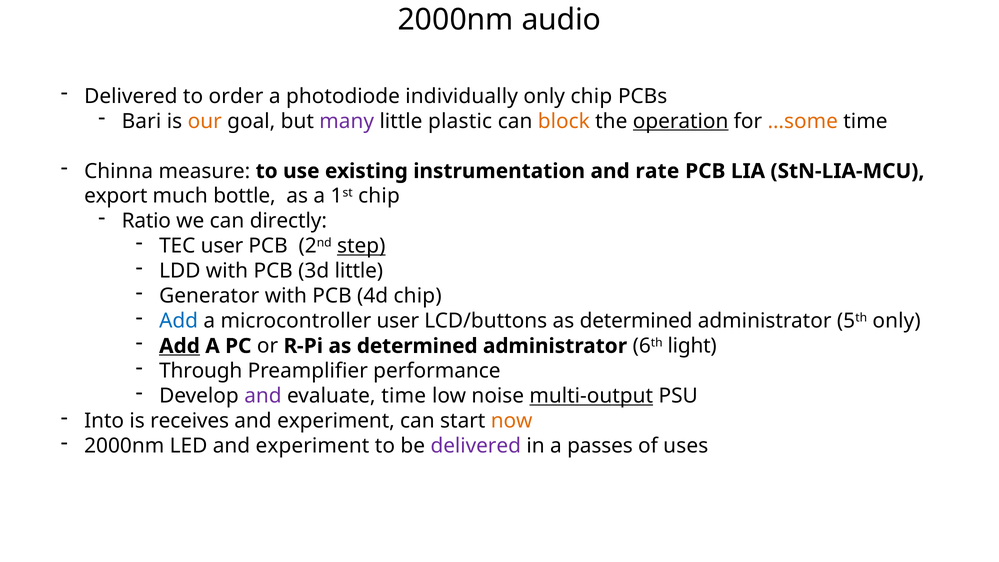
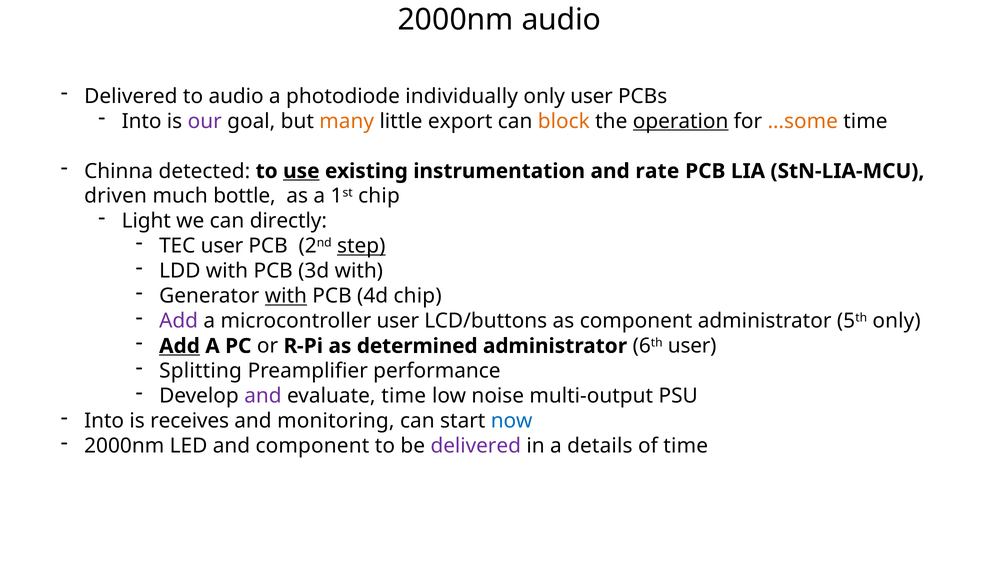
to order: order -> audio (236, 96)
only chip: chip -> user (592, 96)
Bari: Bari -> Into (142, 121)
our colour: orange -> purple (205, 121)
many colour: purple -> orange (347, 121)
plastic: plastic -> export (460, 121)
measure: measure -> detected (204, 171)
use underline: none -> present (301, 171)
export: export -> driven (116, 196)
Ratio: Ratio -> Light (146, 221)
3d little: little -> with (359, 271)
with underline: none -> present (286, 296)
Add colour: blue -> purple (179, 321)
LCD/buttons as determined: determined -> component (636, 321)
6th light: light -> user (692, 346)
Through: Through -> Splitting (201, 371)
multi-output underline: present -> none (591, 396)
experiment: experiment -> monitoring (336, 421)
now colour: orange -> blue (512, 421)
LED and experiment: experiment -> component (312, 446)
passes: passes -> details (600, 446)
of uses: uses -> time (686, 446)
